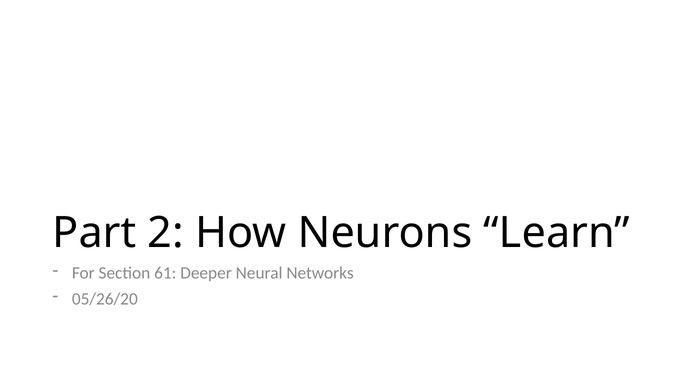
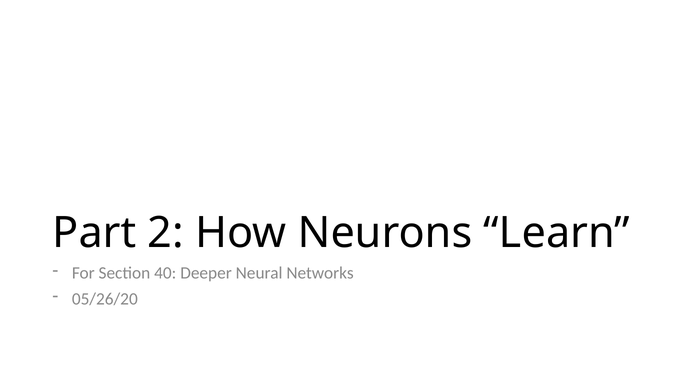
61: 61 -> 40 (165, 272)
